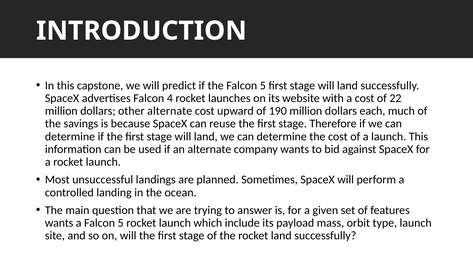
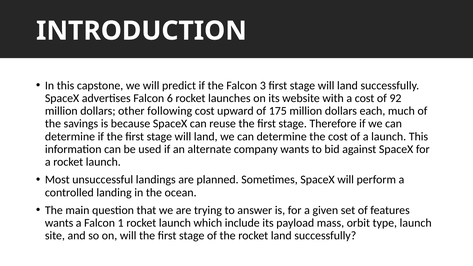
the Falcon 5: 5 -> 3 (263, 85)
4: 4 -> 6 (170, 98)
22: 22 -> 92 (395, 98)
other alternate: alternate -> following (170, 111)
190: 190 -> 175 (278, 111)
a Falcon 5: 5 -> 1 (121, 223)
